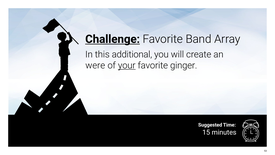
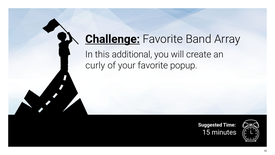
were: were -> curly (95, 65)
your underline: present -> none (127, 65)
ginger: ginger -> popup (184, 65)
